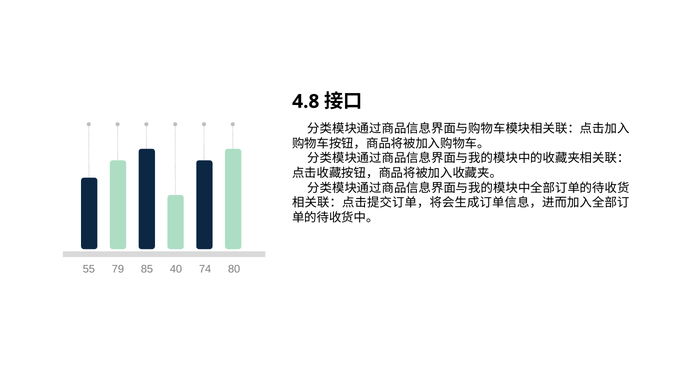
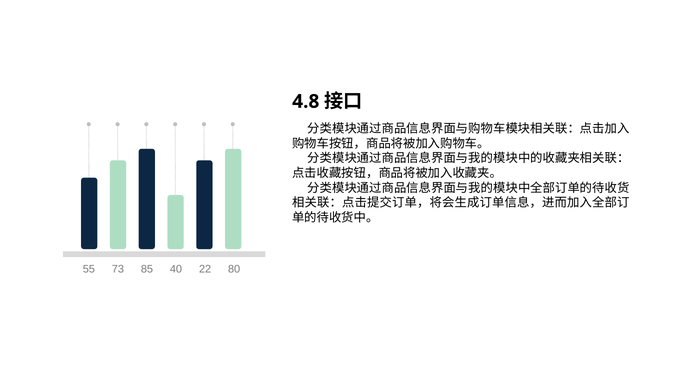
79: 79 -> 73 (118, 270)
74: 74 -> 22 (205, 270)
